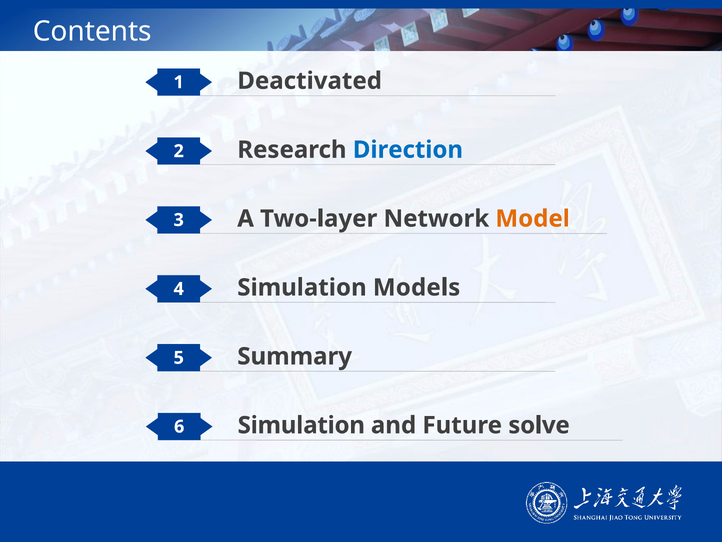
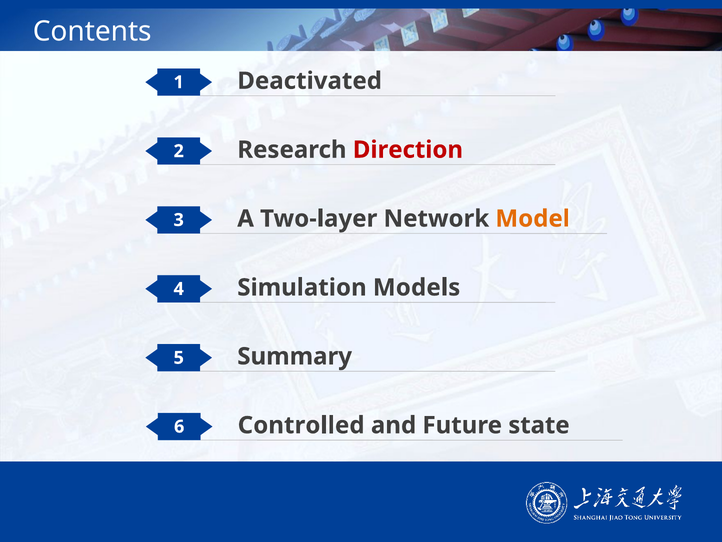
Direction colour: blue -> red (408, 150)
6 Simulation: Simulation -> Controlled (301, 425)
solve: solve -> state (539, 425)
